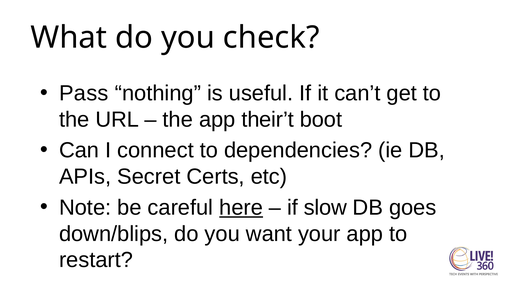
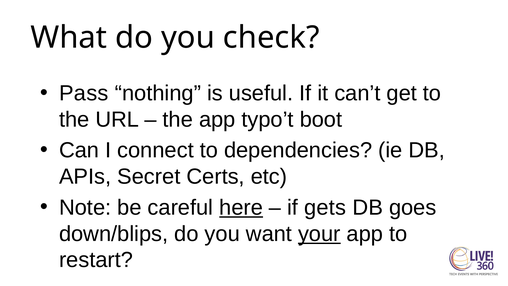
their’t: their’t -> typo’t (268, 120)
slow: slow -> gets (325, 207)
your underline: none -> present (319, 234)
